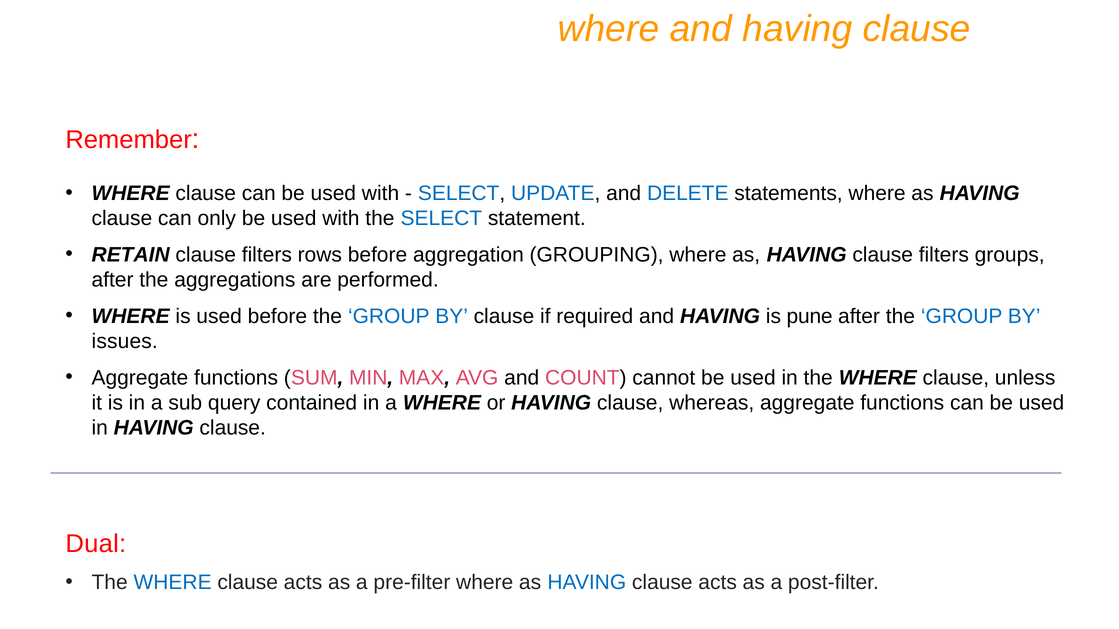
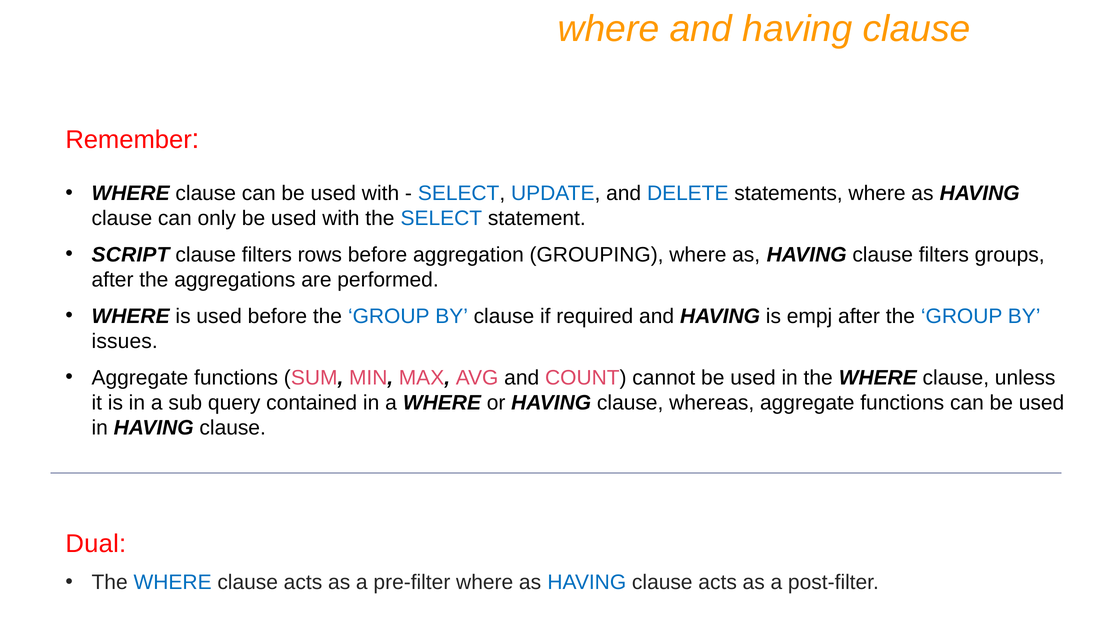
RETAIN: RETAIN -> SCRIPT (131, 255)
pune: pune -> empj (810, 316)
